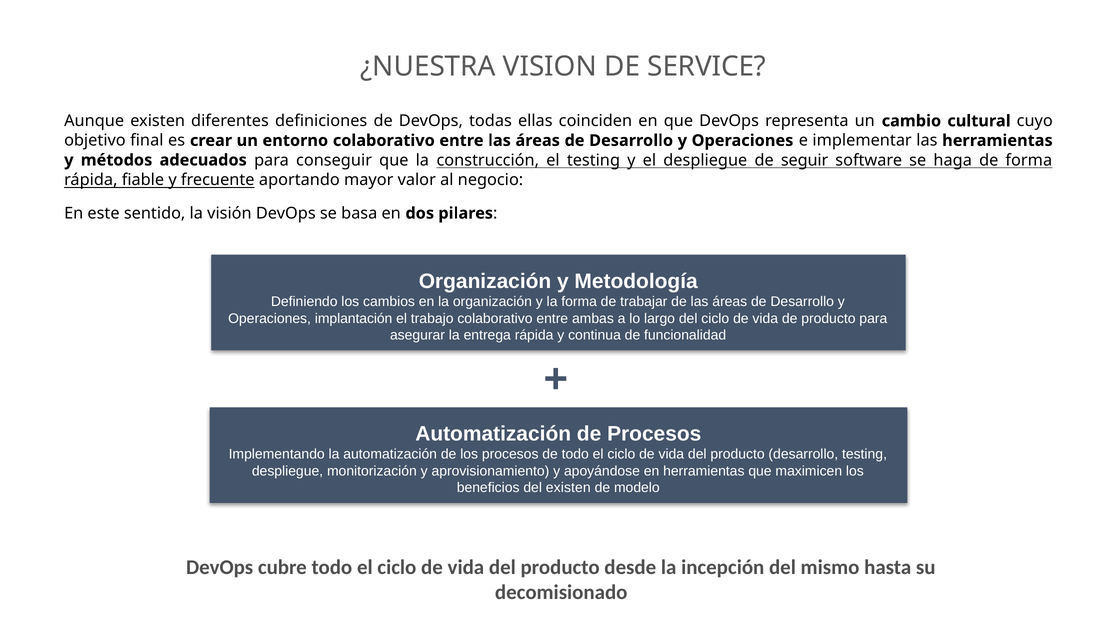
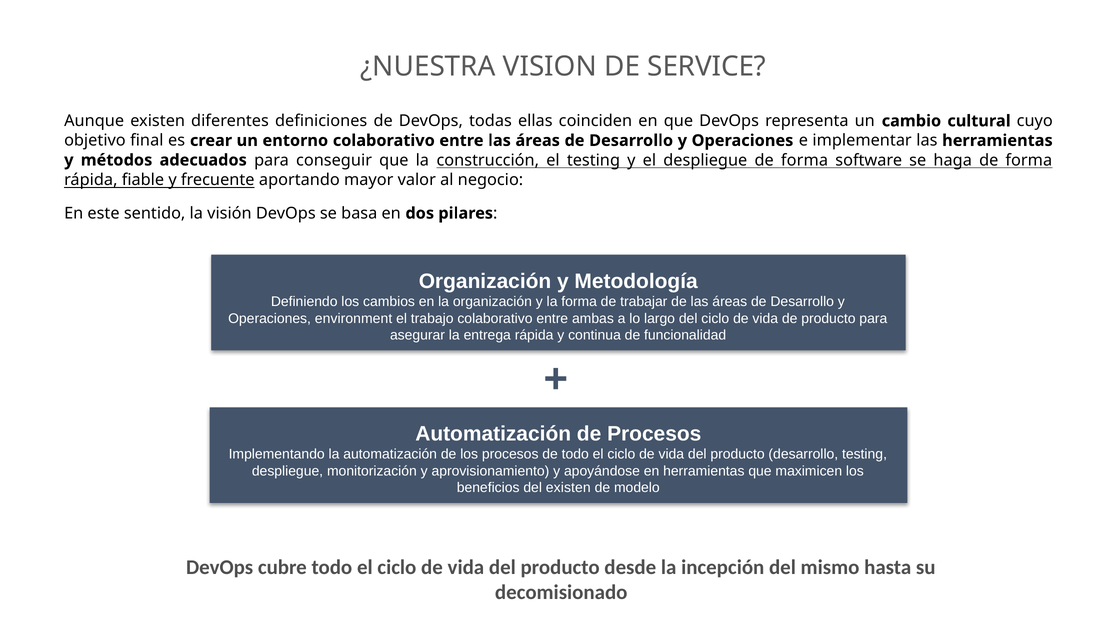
despliegue de seguir: seguir -> forma (804, 160)
implantación: implantación -> environment (354, 319)
